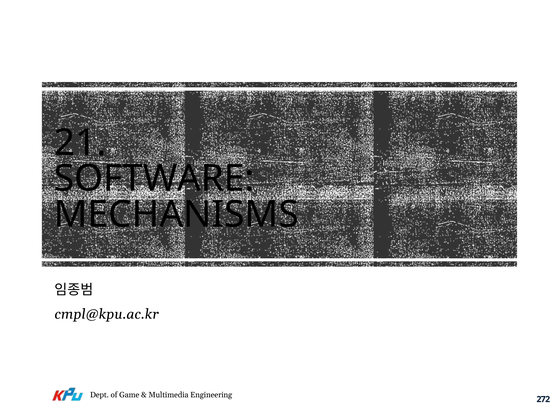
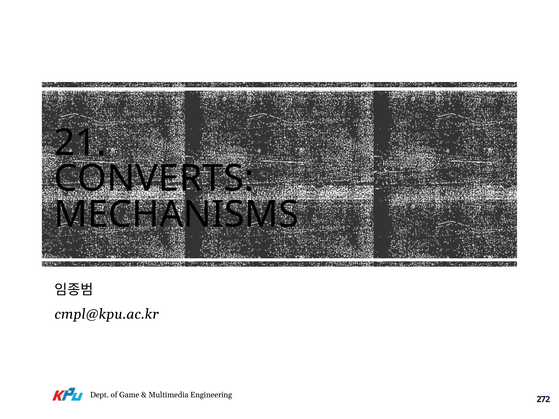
SOFTWARE: SOFTWARE -> CONVERTS (154, 179)
